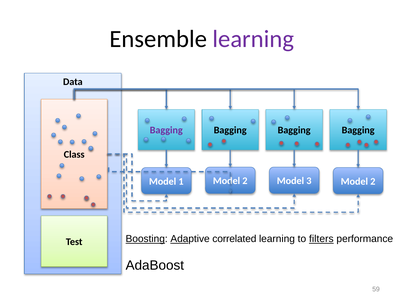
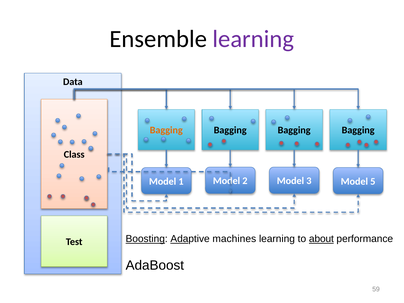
Bagging colour: purple -> orange (166, 130)
2: 2 -> 5 (373, 181)
correlated: correlated -> machines (234, 239)
filters: filters -> about (321, 239)
